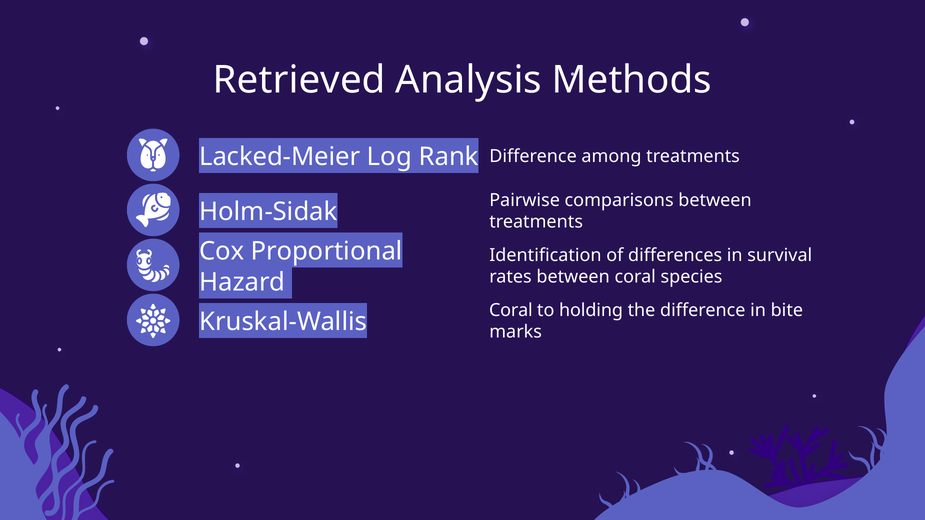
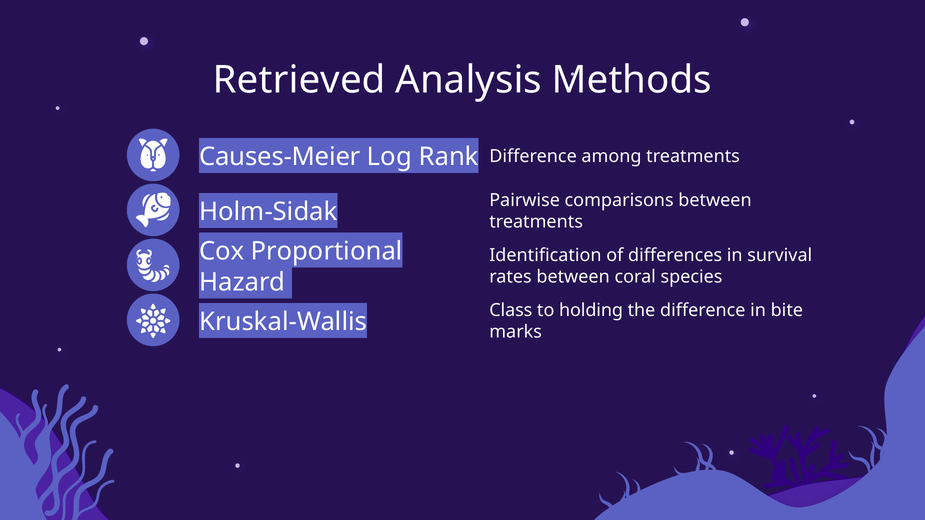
Lacked-Meier: Lacked-Meier -> Causes-Meier (280, 157)
Coral: Coral -> Class (511, 311)
